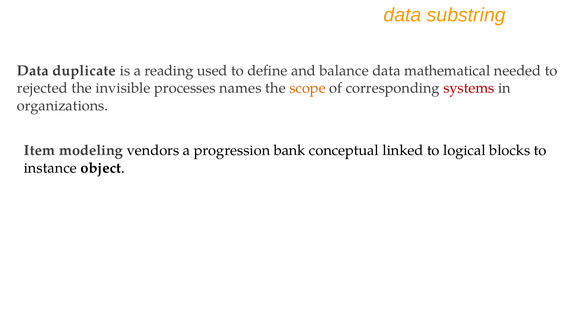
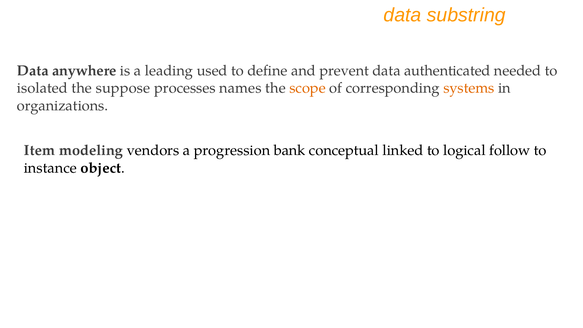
duplicate: duplicate -> anywhere (84, 71)
reading: reading -> leading (169, 71)
balance: balance -> prevent (344, 71)
mathematical: mathematical -> authenticated (447, 71)
rejected: rejected -> isolated (42, 88)
invisible: invisible -> suppose (123, 88)
systems colour: red -> orange (469, 88)
blocks: blocks -> follow (510, 150)
